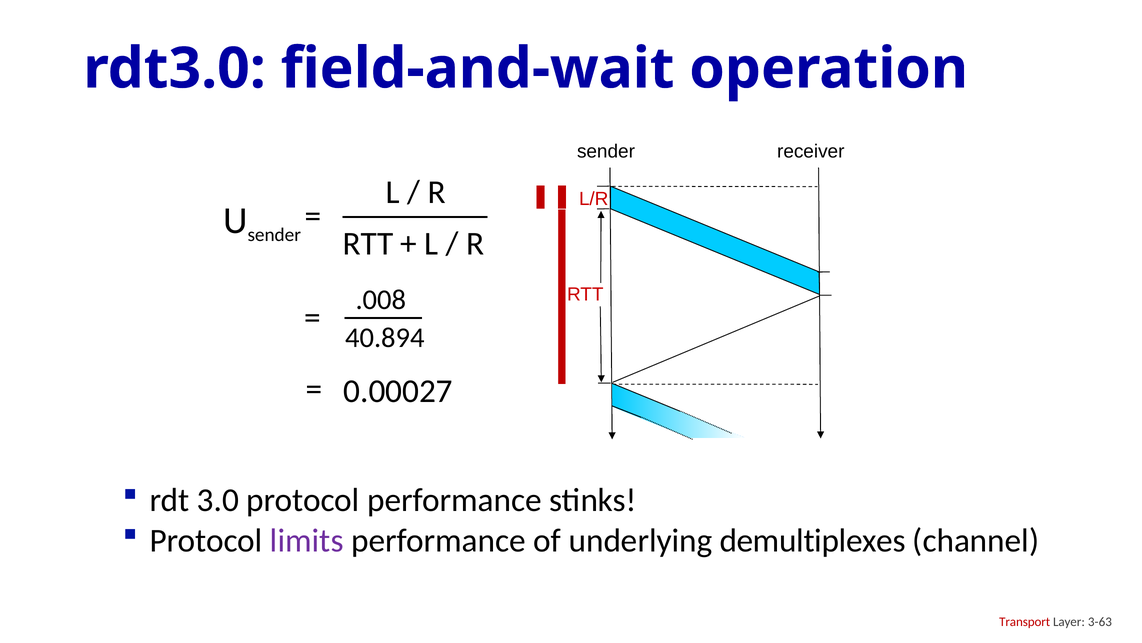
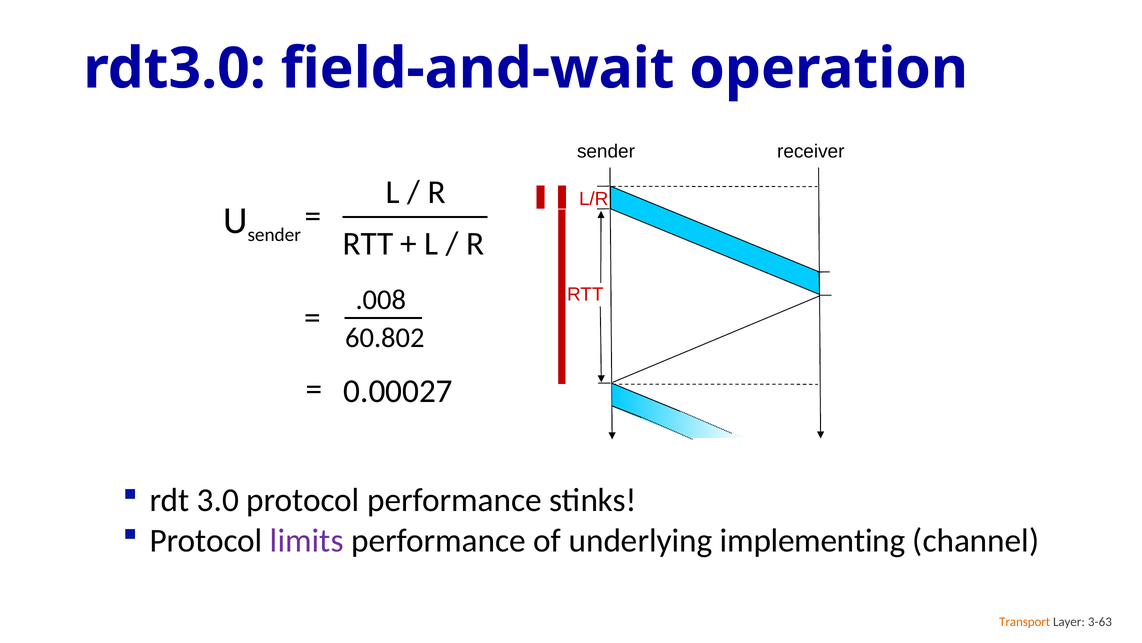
40.894: 40.894 -> 60.802 (385, 337)
demultiplexes: demultiplexes -> implementing (813, 540)
Transport colour: red -> orange (1025, 621)
